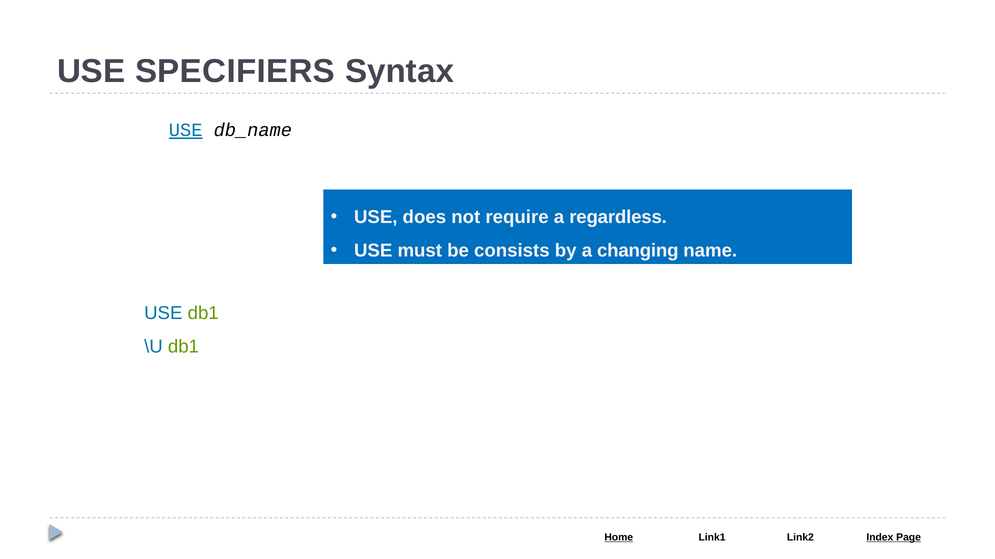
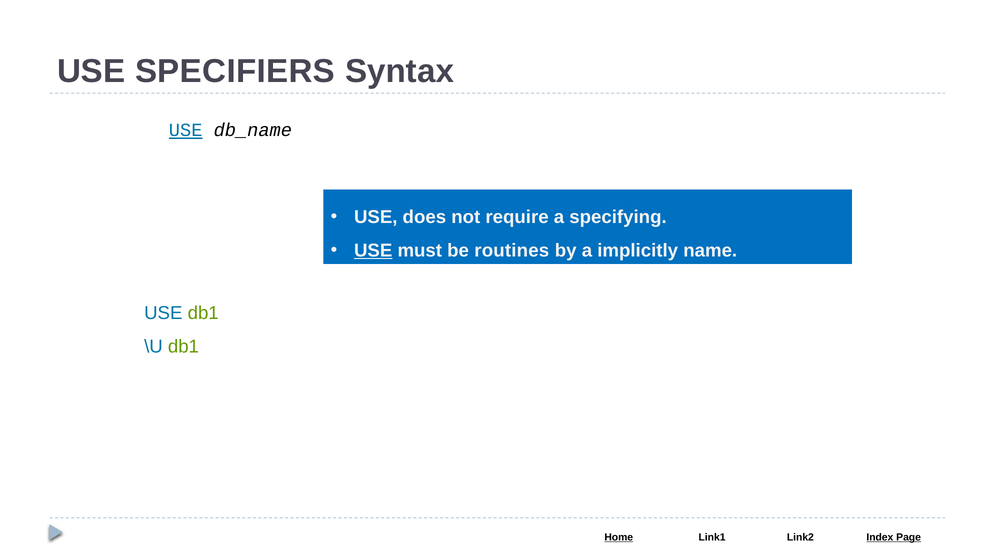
regardless: regardless -> specifying (618, 217)
USE underline: none -> present (373, 251)
consists: consists -> routines (512, 251)
changing: changing -> implicitly (638, 251)
